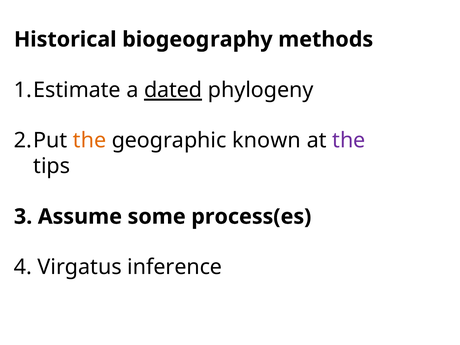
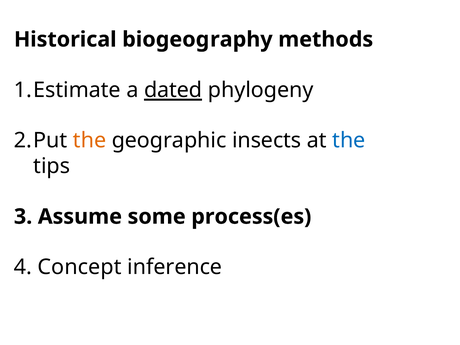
known: known -> insects (267, 140)
the colour: purple -> blue (349, 140)
Virgatus: Virgatus -> Concept (80, 267)
